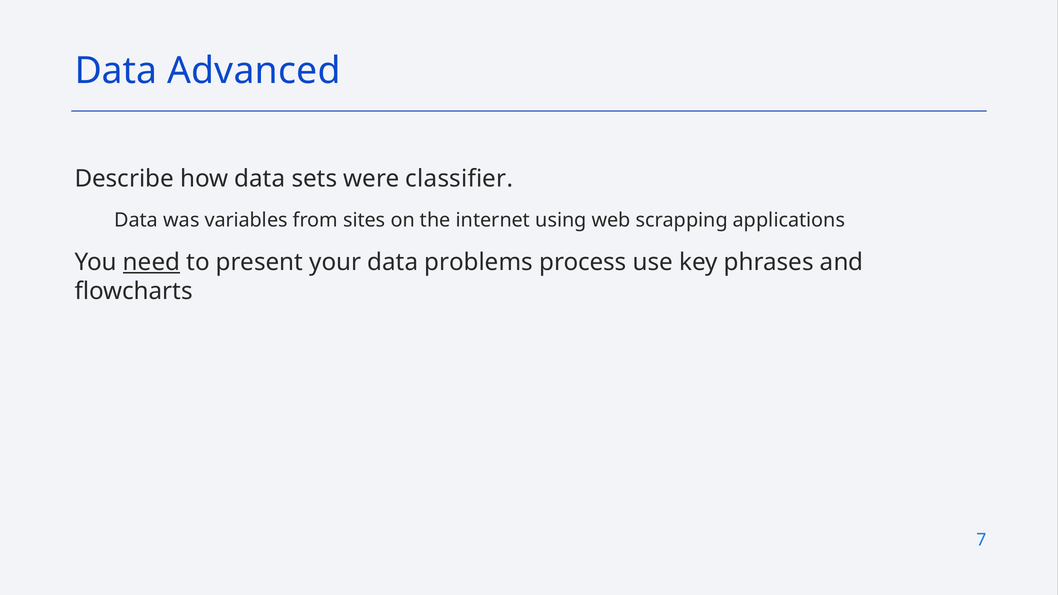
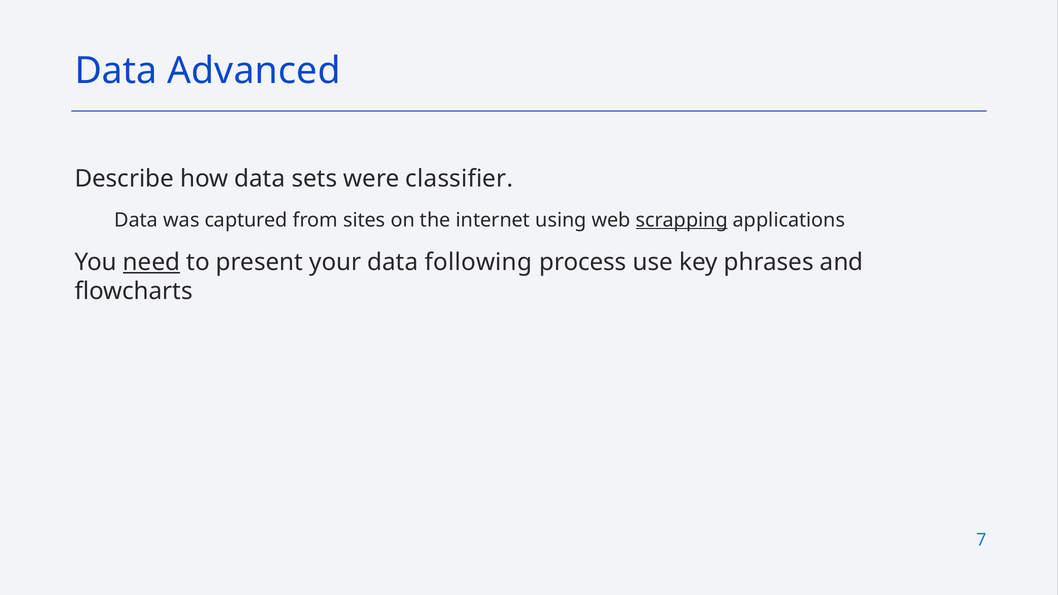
variables: variables -> captured (246, 220)
scrapping underline: none -> present (682, 220)
problems: problems -> following (478, 262)
